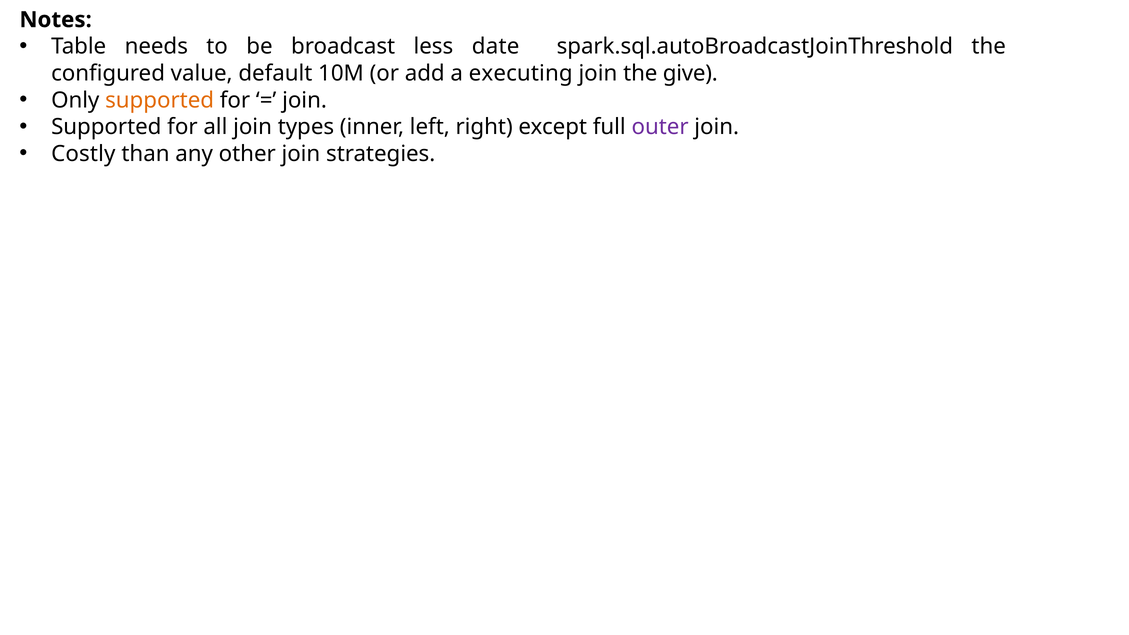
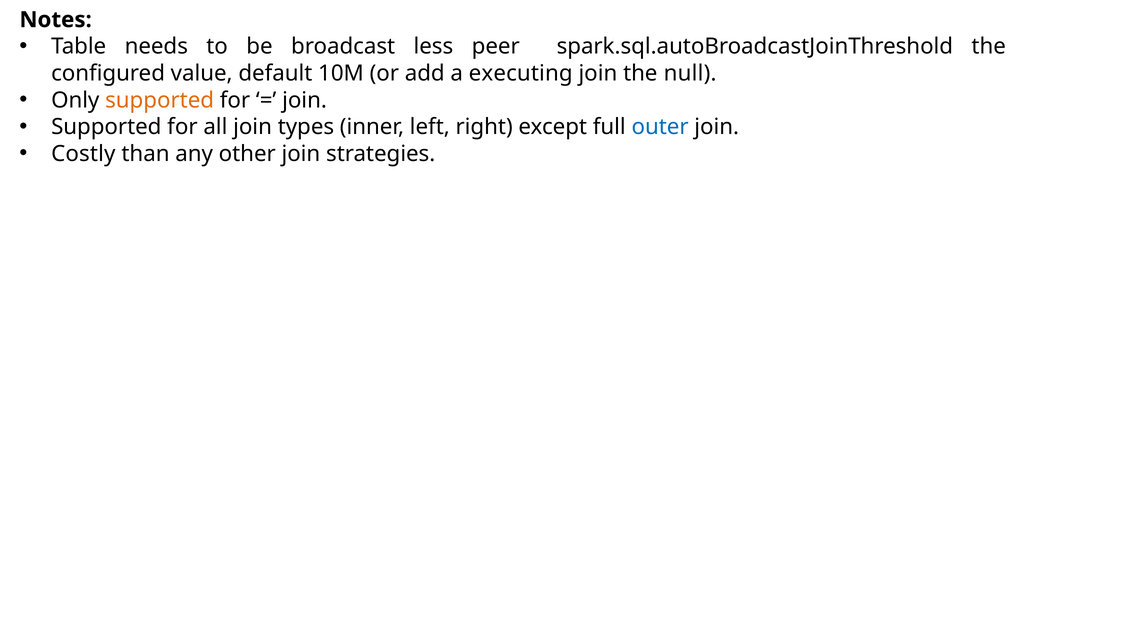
date: date -> peer (496, 47)
give: give -> null (690, 73)
outer colour: purple -> blue (660, 127)
